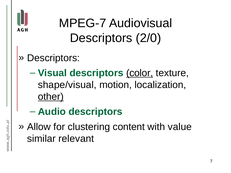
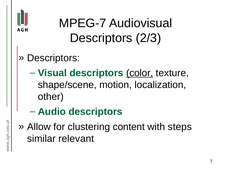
2/0: 2/0 -> 2/3 (148, 38)
shape/visual: shape/visual -> shape/scene (67, 85)
other underline: present -> none (51, 97)
value: value -> steps (180, 127)
